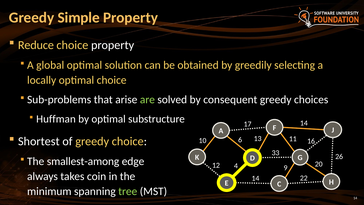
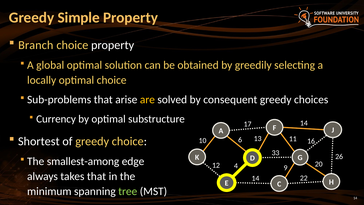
Reduce: Reduce -> Branch (36, 45)
are colour: light green -> yellow (147, 100)
Huffman: Huffman -> Currency (56, 119)
takes coin: coin -> that (97, 176)
